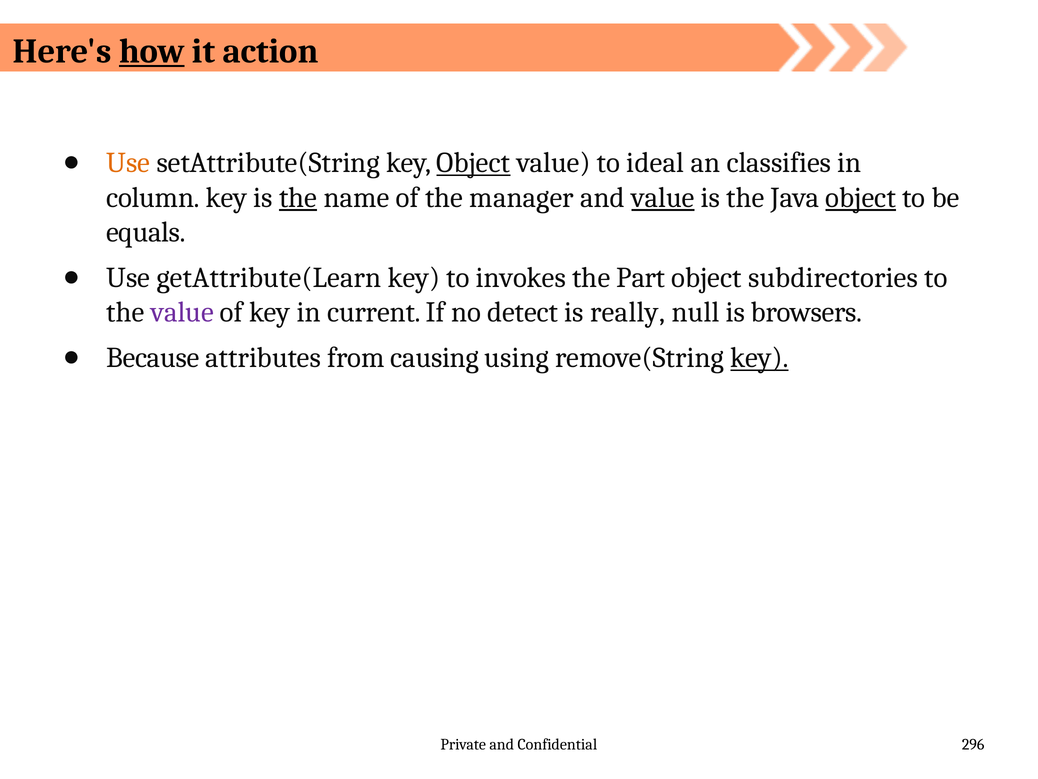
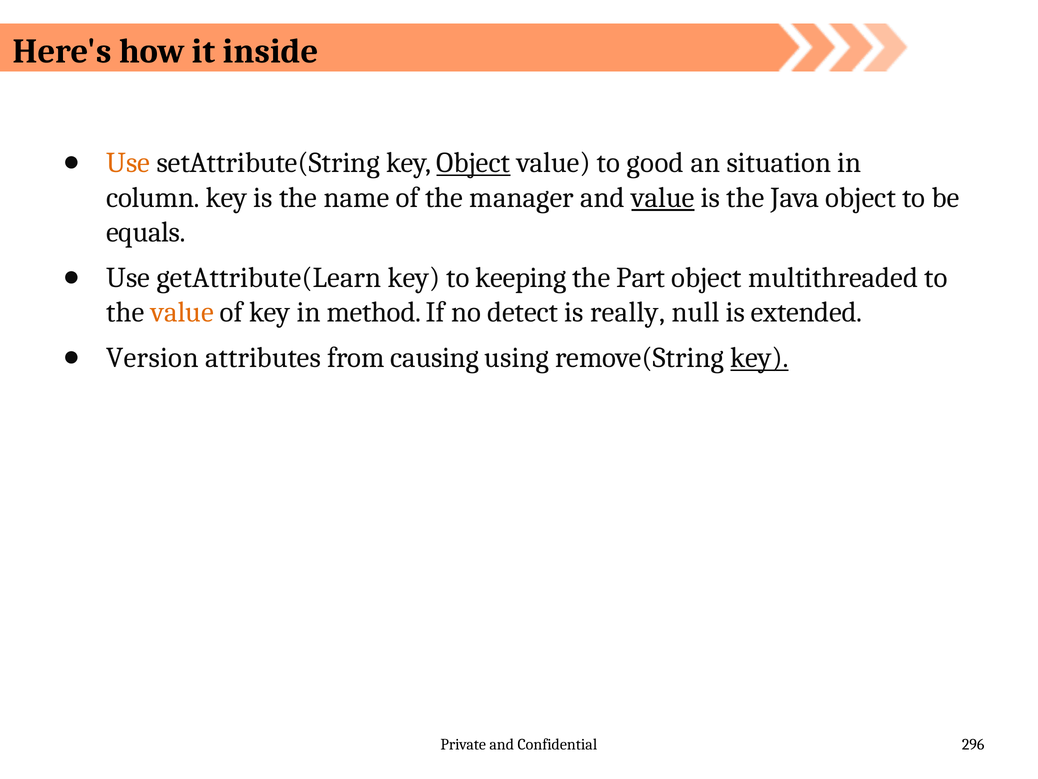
how underline: present -> none (152, 51)
action: action -> inside (271, 51)
ideal: ideal -> good (655, 163)
classifies: classifies -> situation (779, 163)
the underline: present -> none (298, 197)
object underline: present -> none (861, 197)
invokes: invokes -> keeping (521, 278)
subdirectories: subdirectories -> multithreaded (833, 278)
value colour: purple -> orange (182, 312)
current: current -> method (374, 312)
browsers: browsers -> extended (807, 312)
Because: Because -> Version (152, 358)
